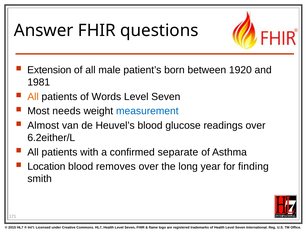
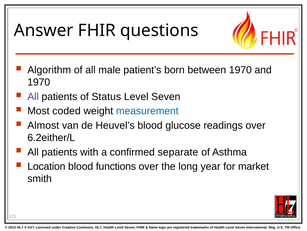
Extension: Extension -> Algorithm (49, 70)
between 1920: 1920 -> 1970 (240, 70)
1981: 1981 -> 1970 (39, 82)
All colour: orange -> purple (33, 96)
Words: Words -> Status (106, 96)
needs: needs -> coded (67, 111)
removes: removes -> functions (116, 166)
finding: finding -> market (253, 166)
